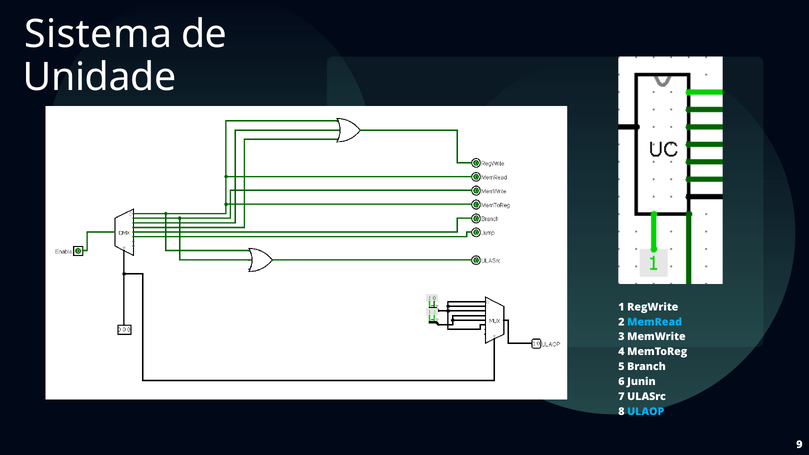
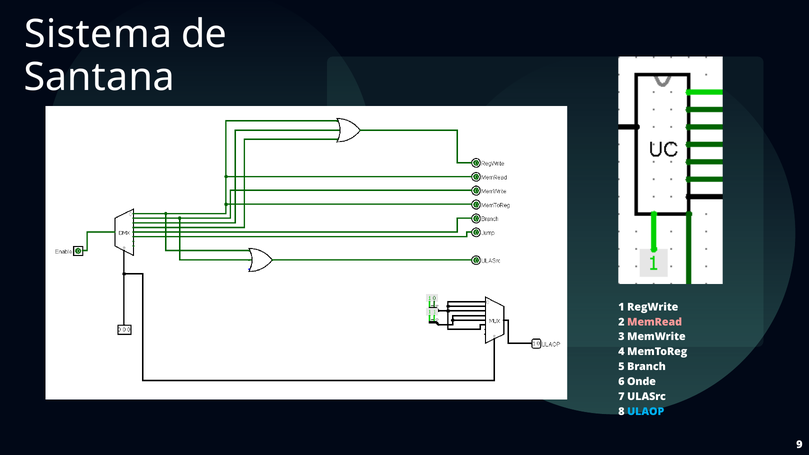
Unidade: Unidade -> Santana (99, 77)
MemRead colour: light blue -> pink (655, 322)
Junin: Junin -> Onde (641, 382)
